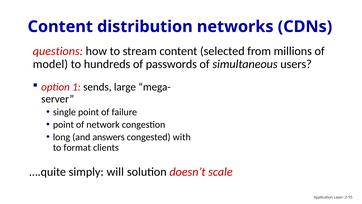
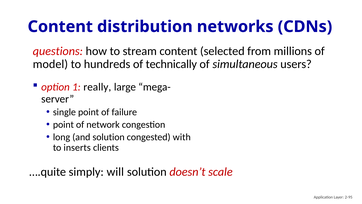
passwords: passwords -> technically (171, 64)
sends: sends -> really (97, 87)
and answers: answers -> solution (109, 137)
format: format -> inserts (77, 147)
